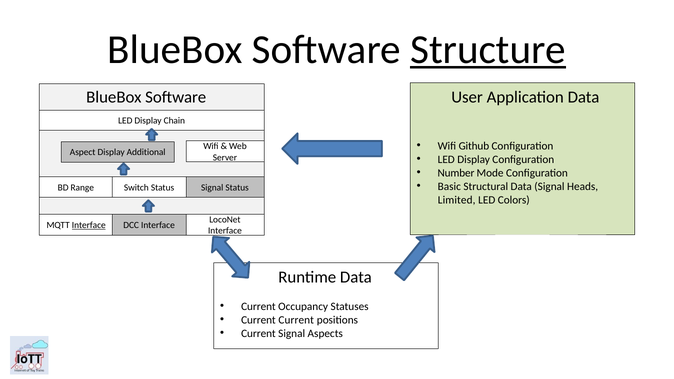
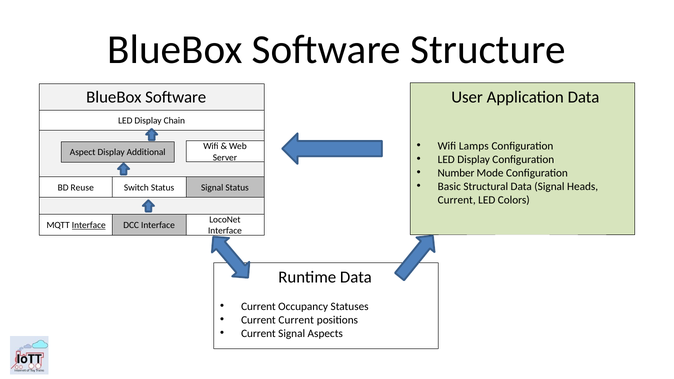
Structure underline: present -> none (488, 50)
Github: Github -> Lamps (474, 146)
Range: Range -> Reuse (82, 188)
Limited: Limited -> Current (457, 200)
